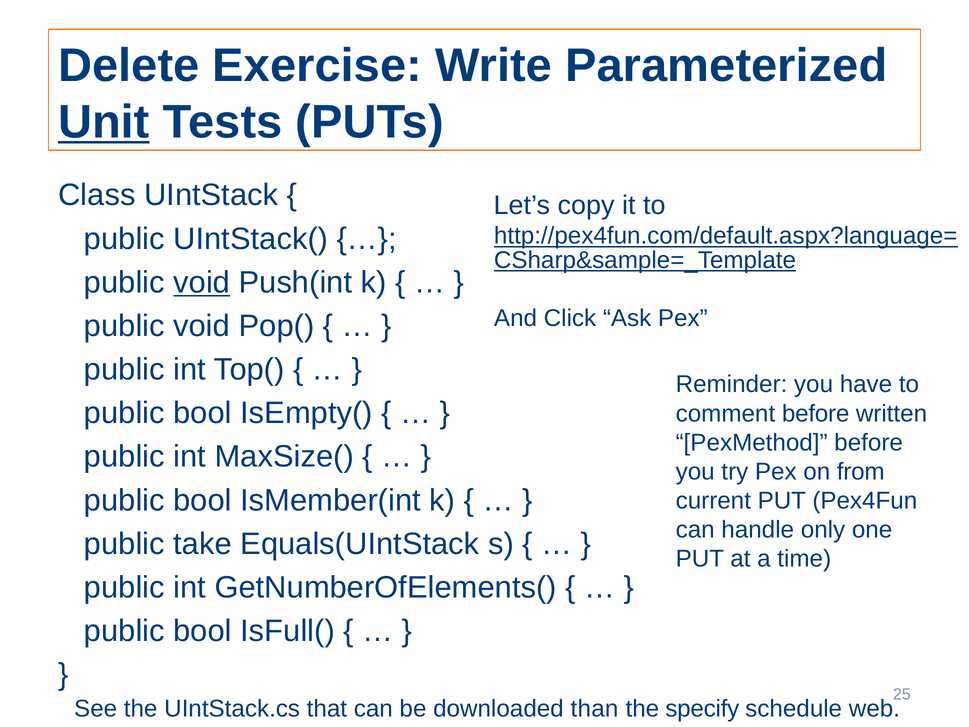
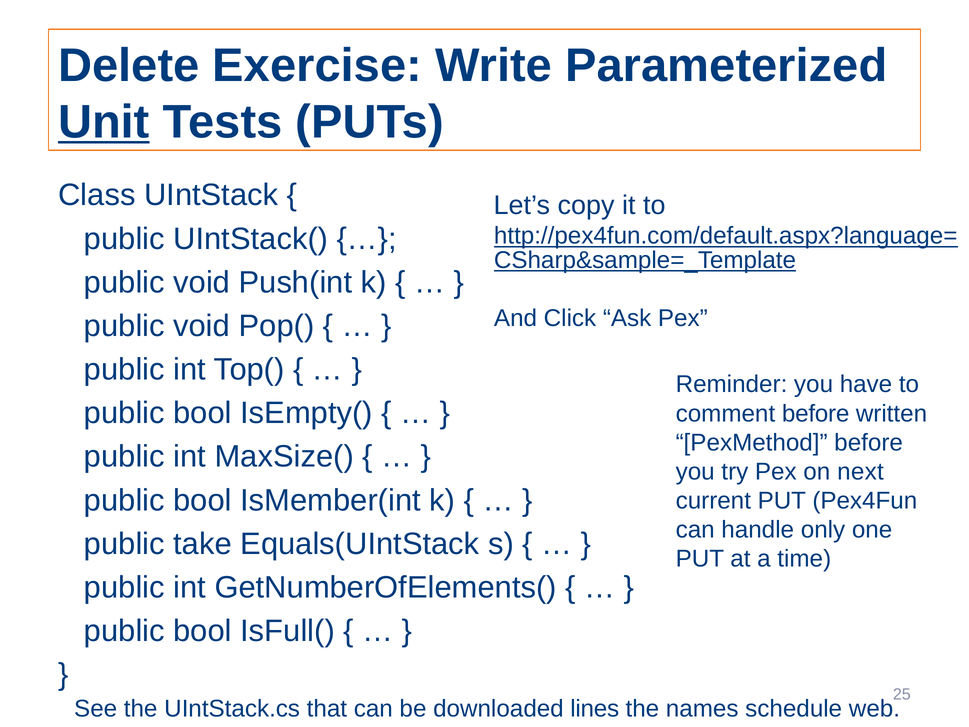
void underline: present -> none (202, 282)
from: from -> next (860, 472)
than: than -> lines (595, 709)
specify: specify -> names (702, 709)
